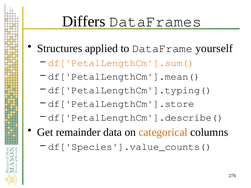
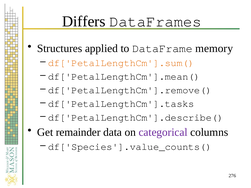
yourself: yourself -> memory (214, 48)
df['PetalLengthCm'].typing(: df['PetalLengthCm'].typing( -> df['PetalLengthCm'].remove( (130, 90)
df['PetalLengthCm'].store: df['PetalLengthCm'].store -> df['PetalLengthCm'].tasks (121, 104)
categorical colour: orange -> purple (163, 132)
